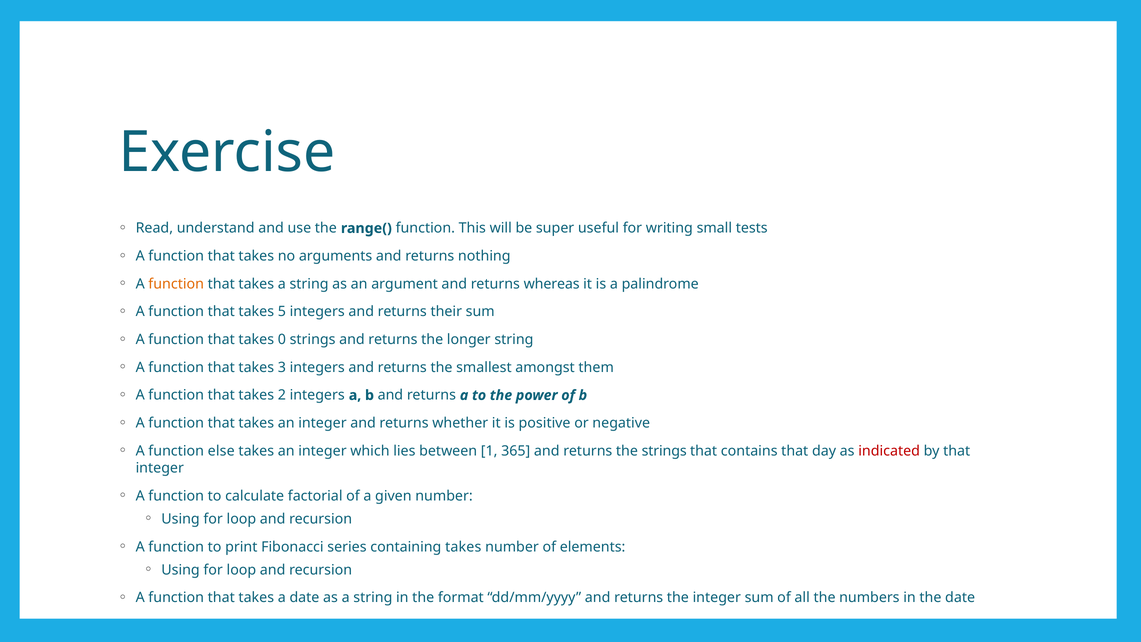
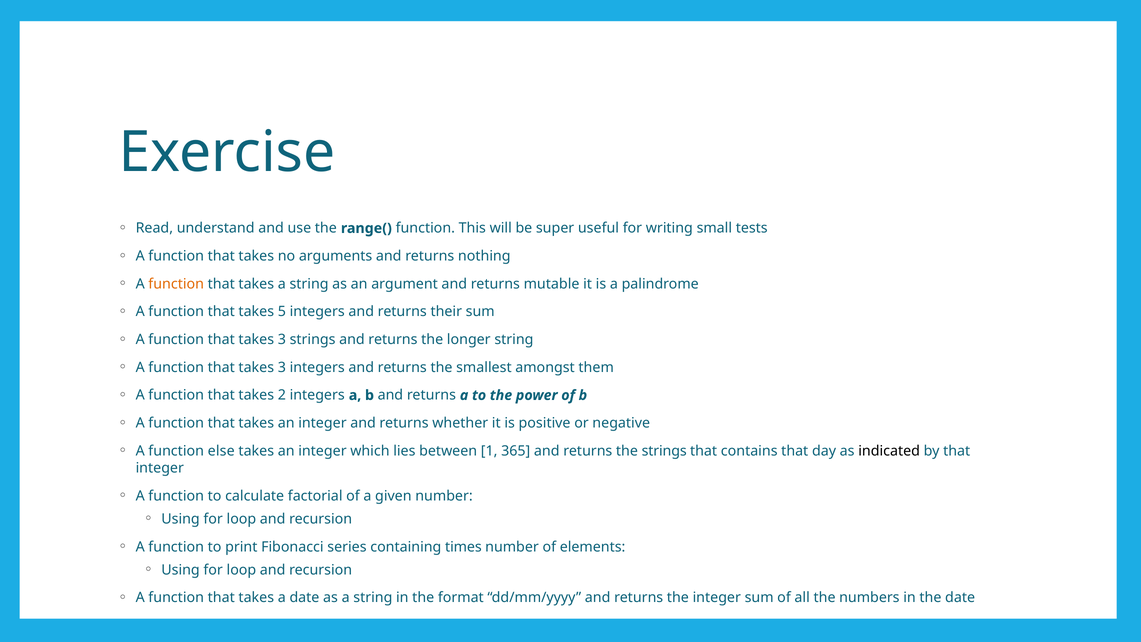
whereas: whereas -> mutable (552, 284)
0: 0 -> 3 (282, 340)
indicated colour: red -> black (889, 451)
containing takes: takes -> times (463, 547)
